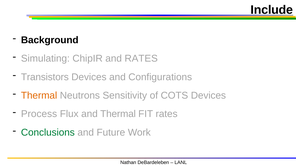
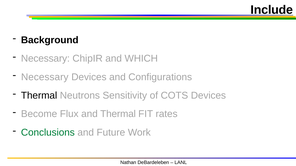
Simulating: Simulating -> Necessary (45, 59)
and RATES: RATES -> WHICH (141, 59)
Transistors: Transistors -> Necessary (45, 77)
Thermal colour: orange -> black (39, 96)
Process: Process -> Become (39, 114)
